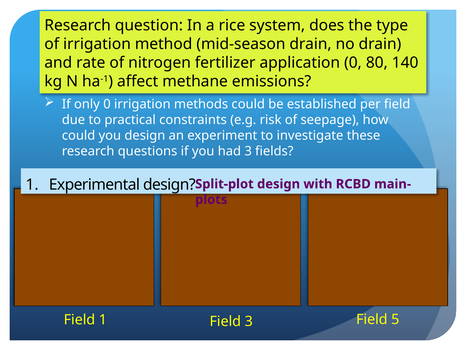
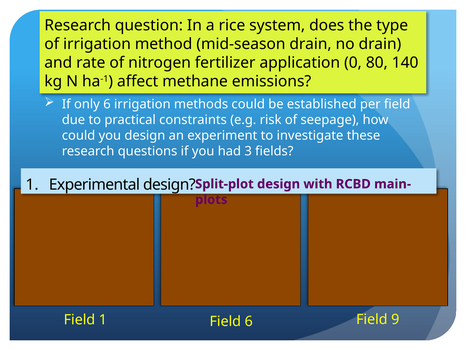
only 0: 0 -> 6 (107, 104)
Field 3: 3 -> 6 (249, 321)
5: 5 -> 9 (395, 319)
